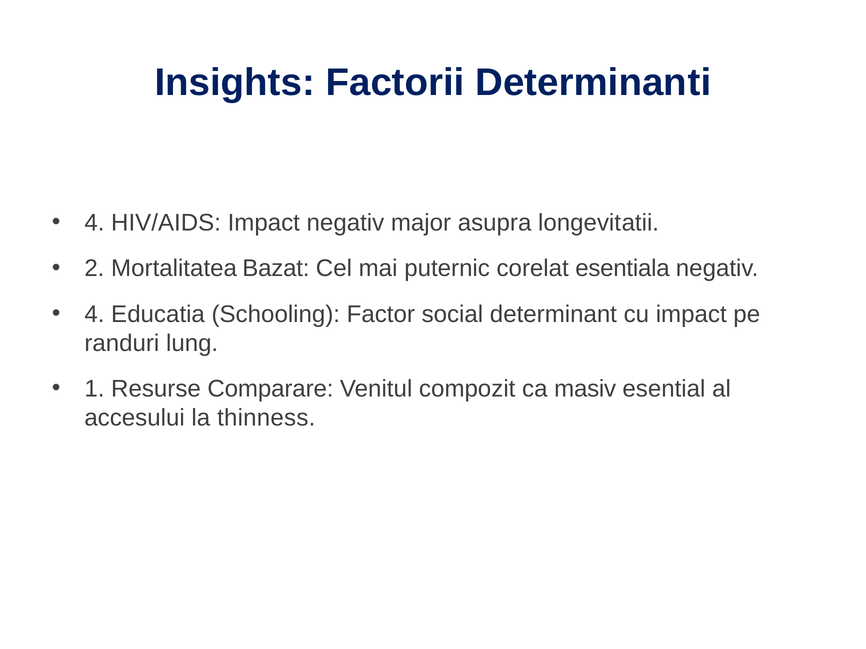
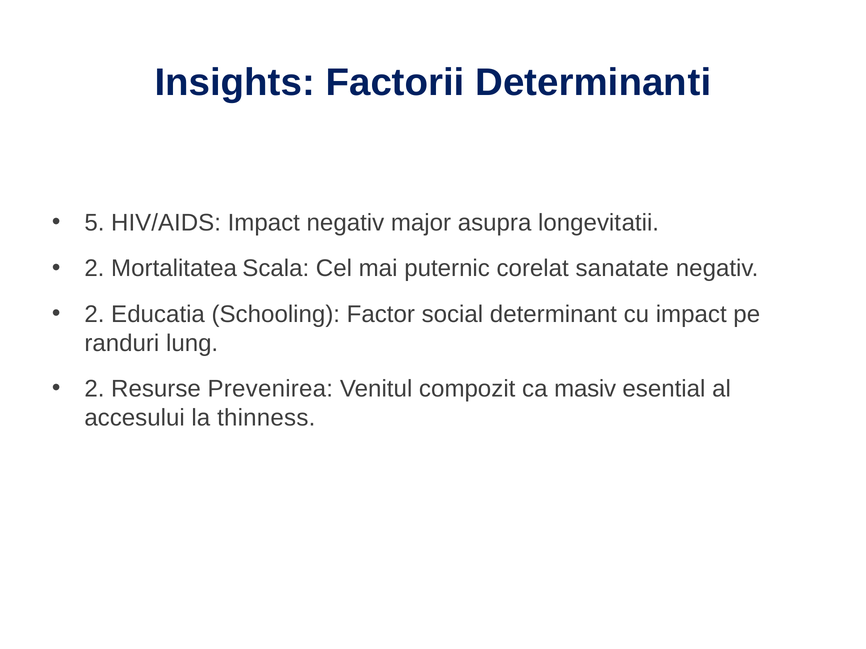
4: 4 -> 5 (94, 223)
Bazat: Bazat -> Scala (276, 269)
esentiala: esentiala -> sanatate (622, 269)
4: 4 -> 2 (94, 314)
1: 1 -> 2 (94, 389)
Comparare: Comparare -> Prevenirea (270, 389)
